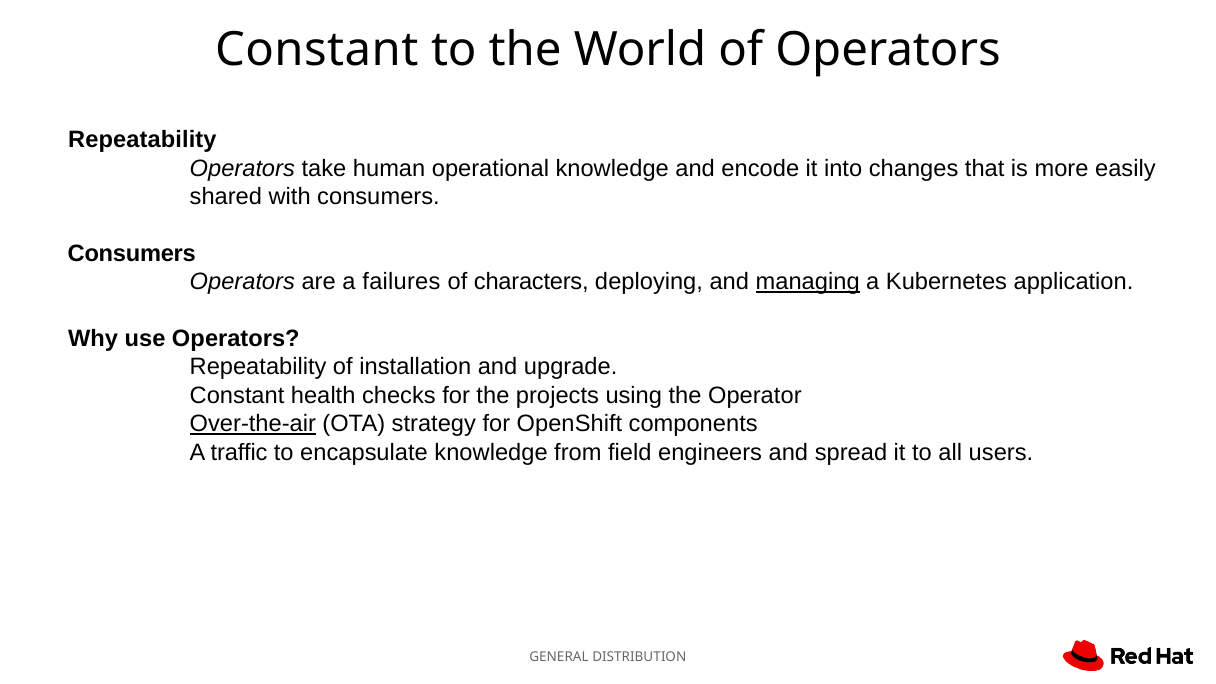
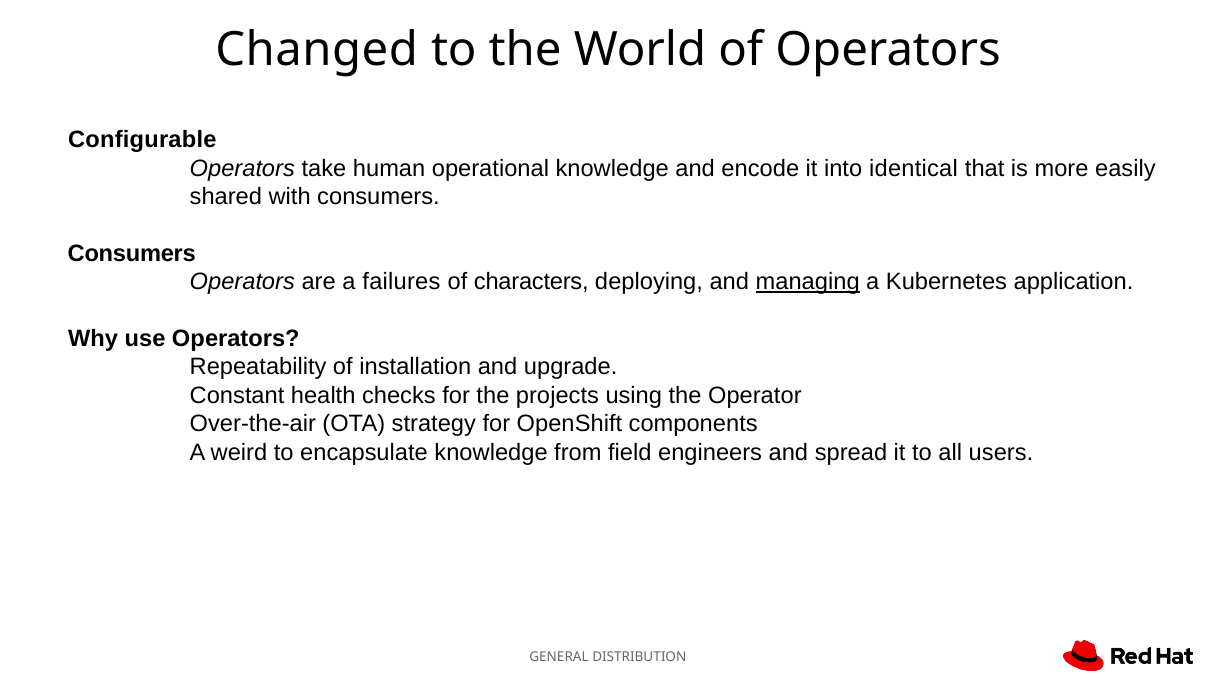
Constant: Constant -> Changed (317, 50)
Repeatability: Repeatability -> Configurable (142, 140)
changes: changes -> identical (913, 168)
Over-the-air underline: present -> none (253, 424)
traffic: traffic -> weird (239, 452)
